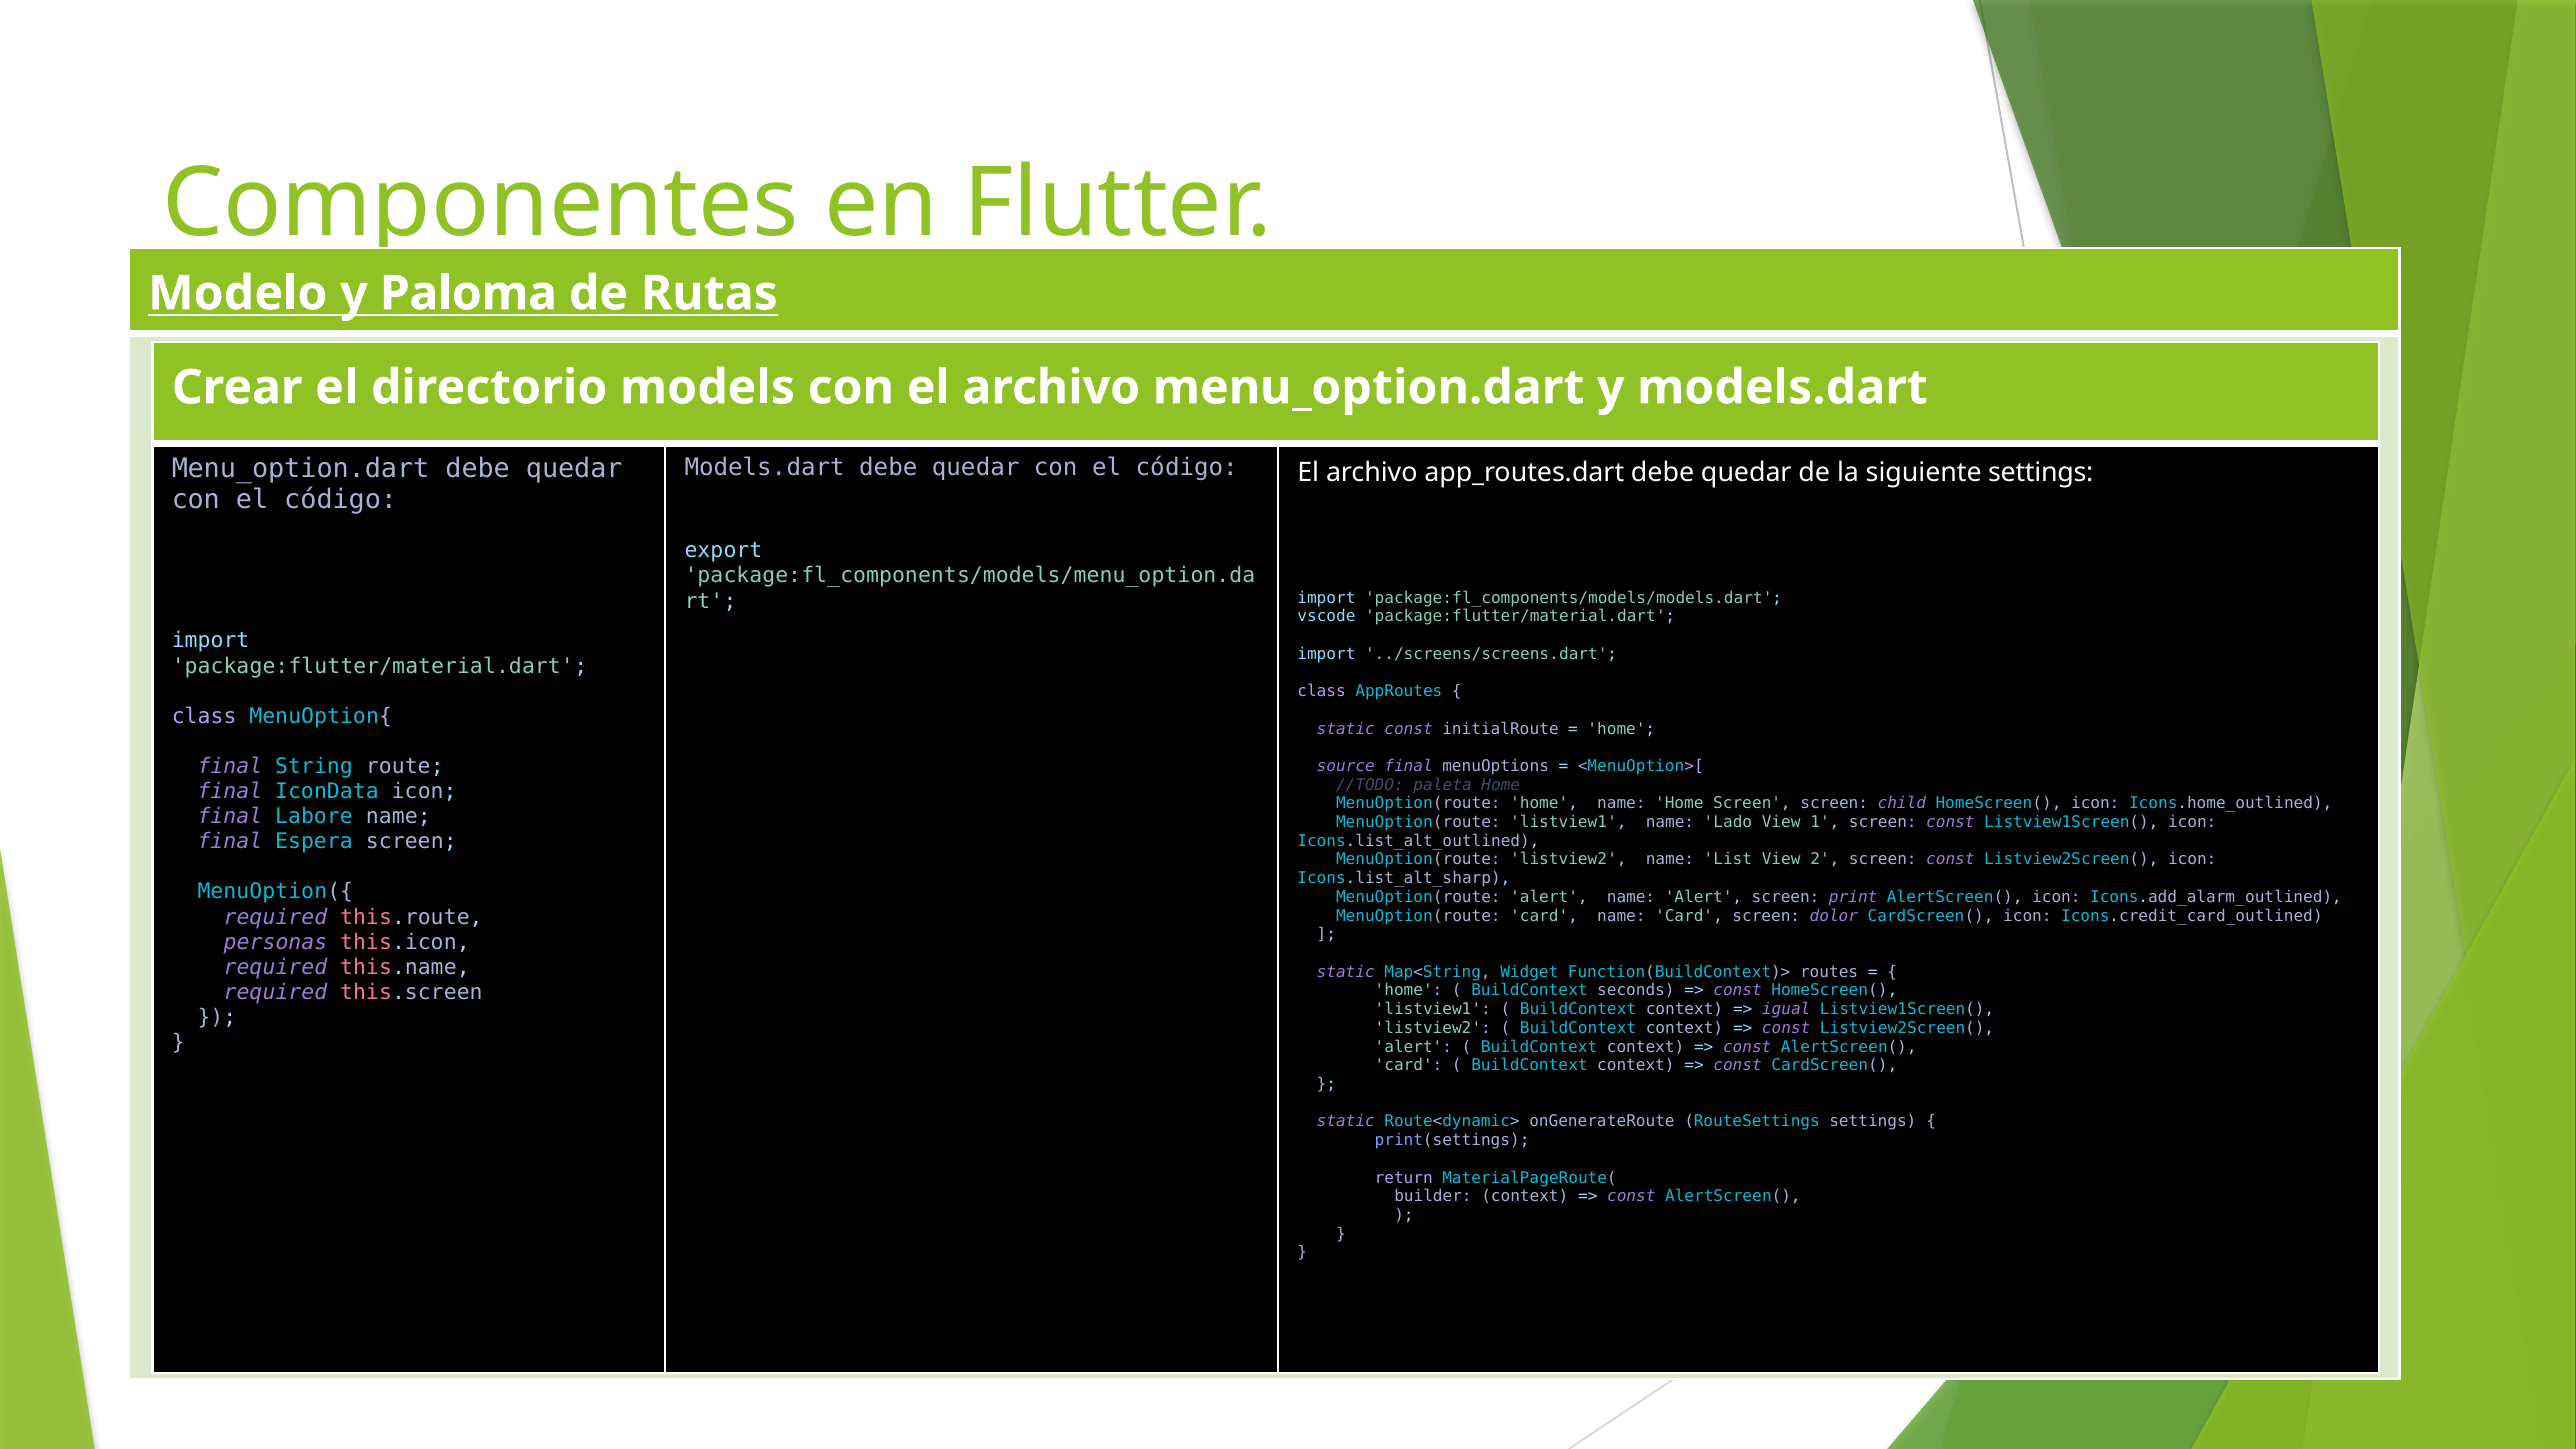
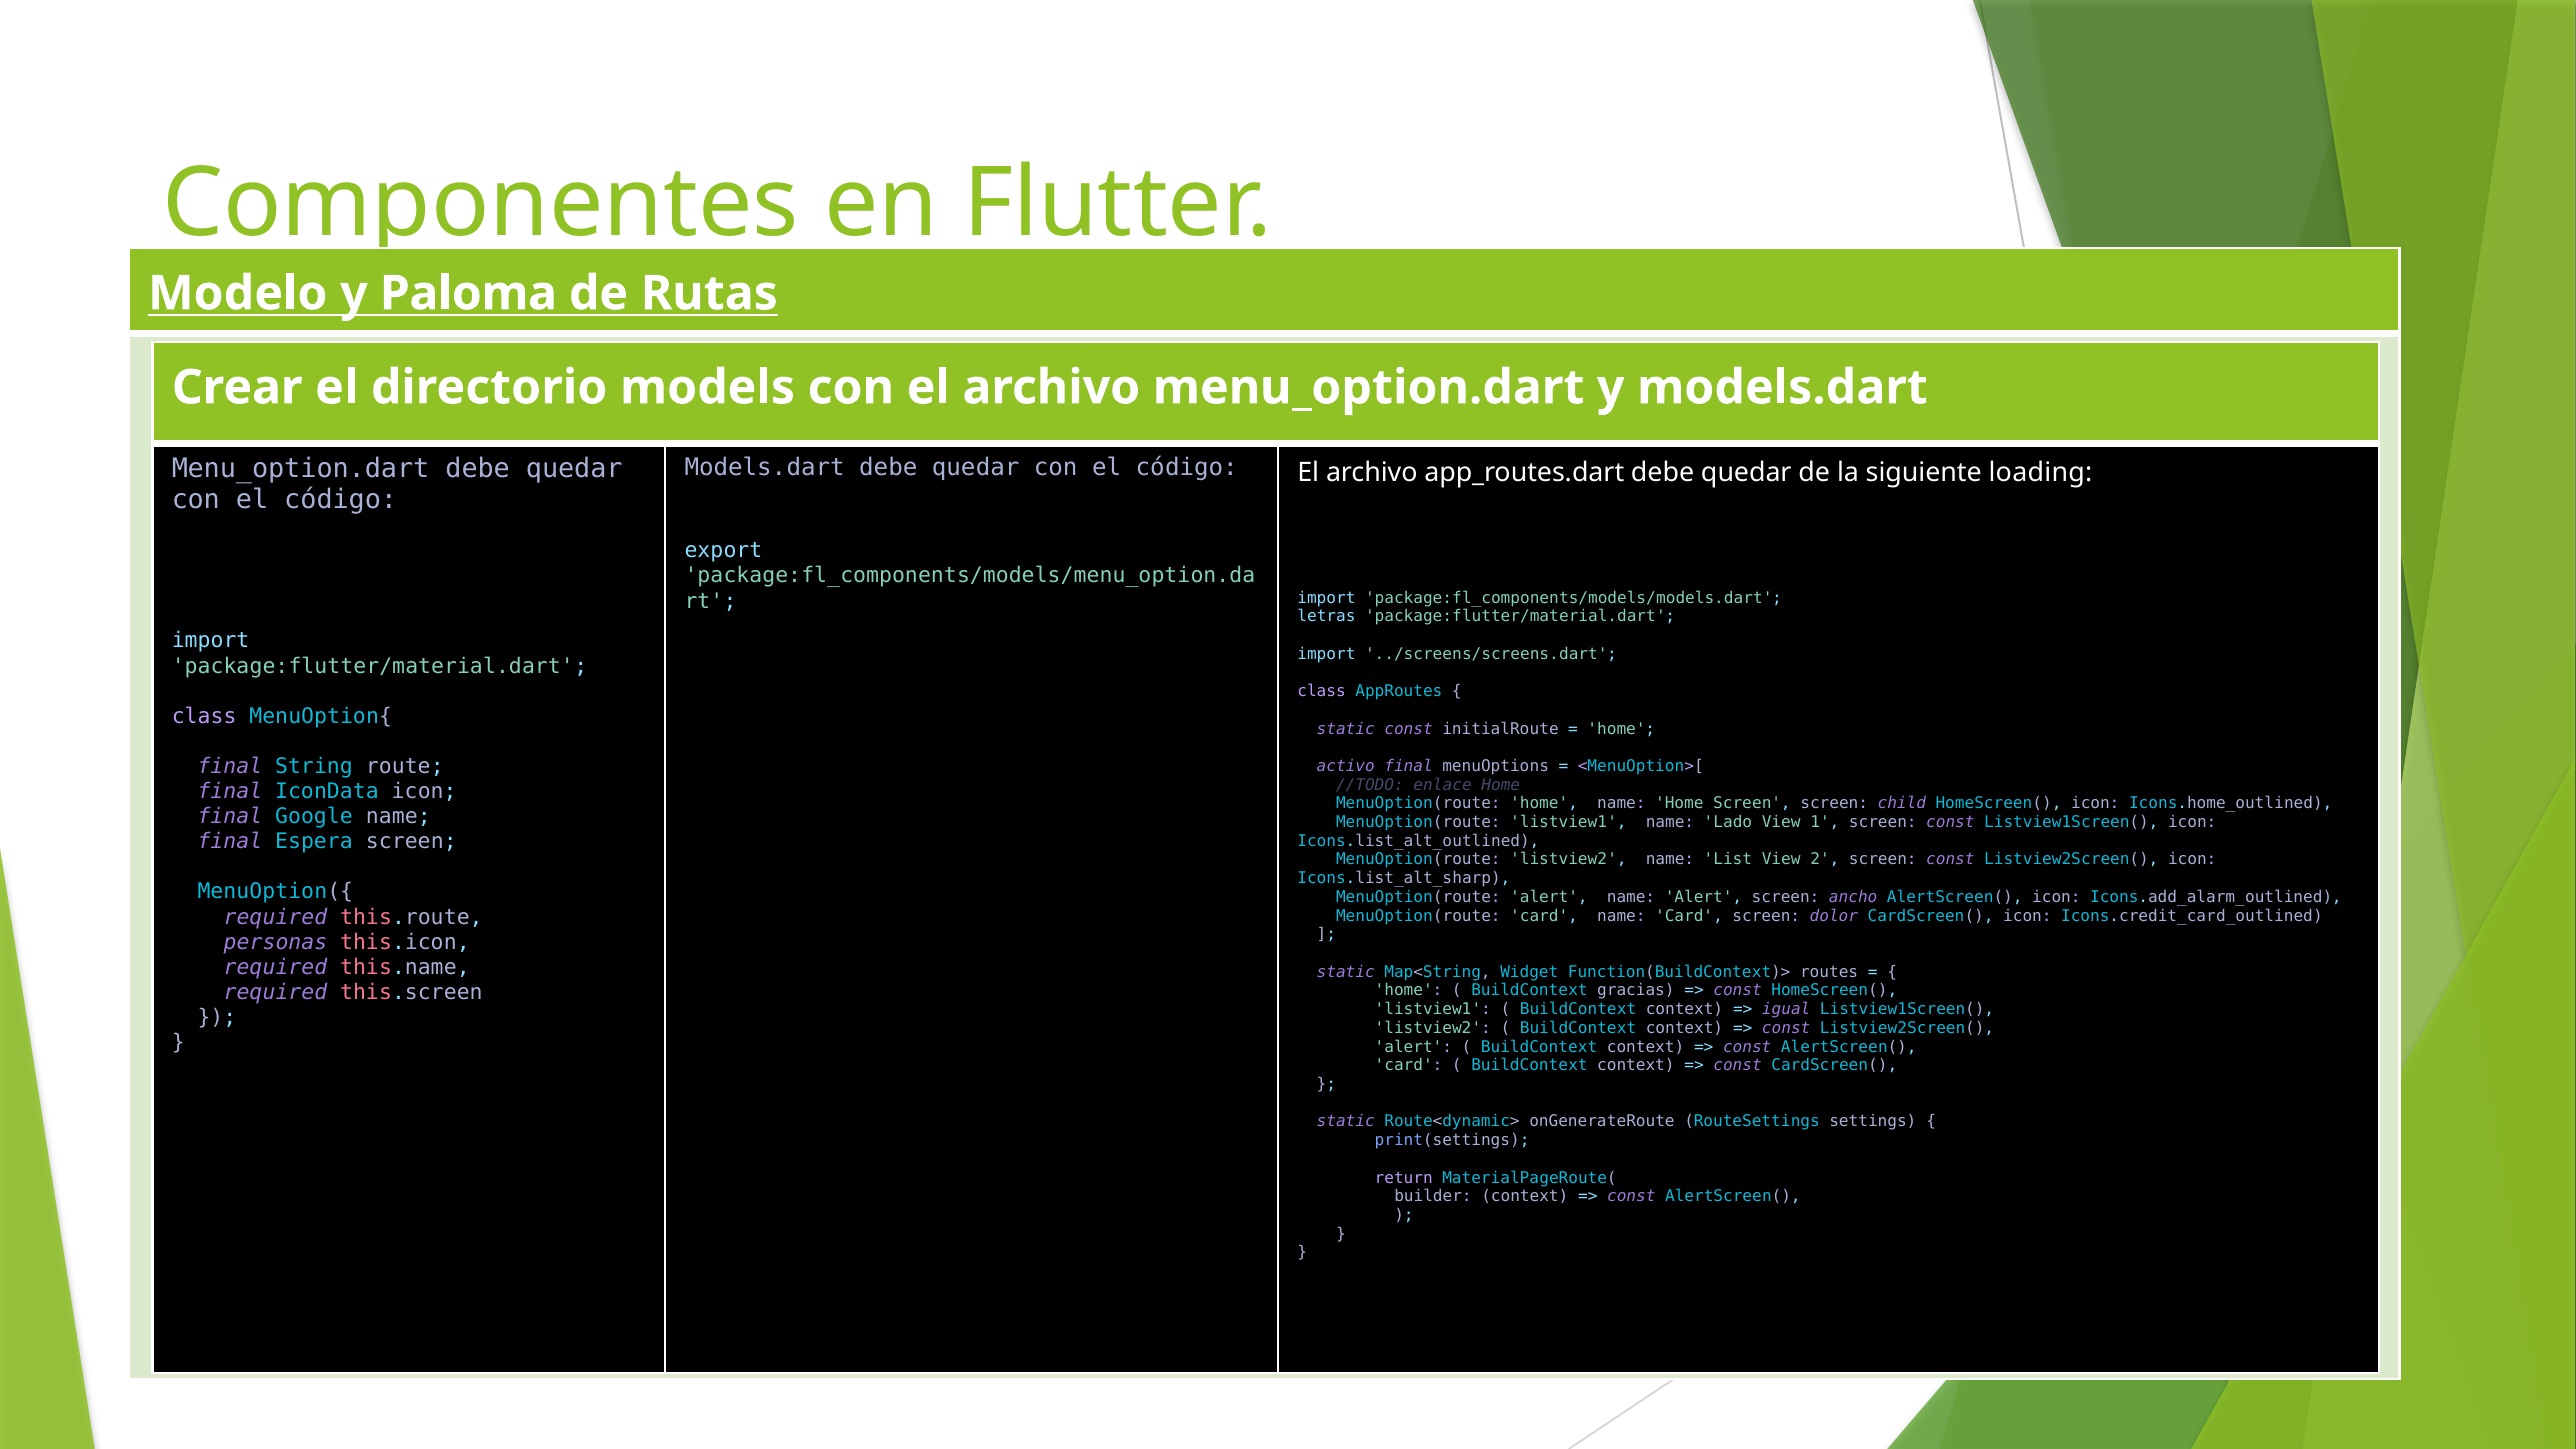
siguiente settings: settings -> loading (2040, 473)
vscode: vscode -> letras (1326, 616)
source: source -> activo (1346, 766)
paleta: paleta -> enlace (1443, 785)
Labore: Labore -> Google (314, 817)
print: print -> ancho (1853, 897)
seconds: seconds -> gracias (1636, 991)
